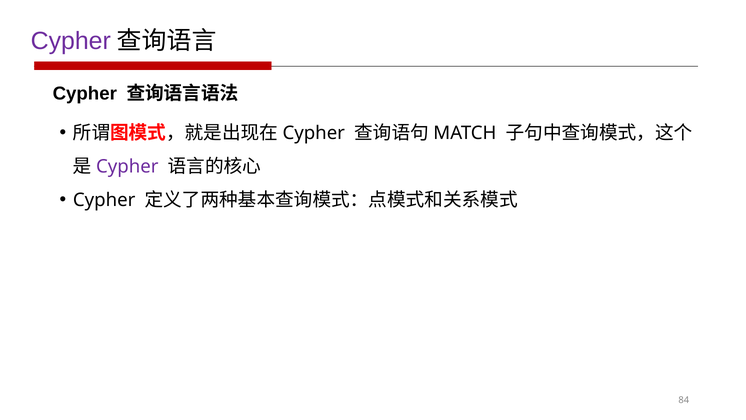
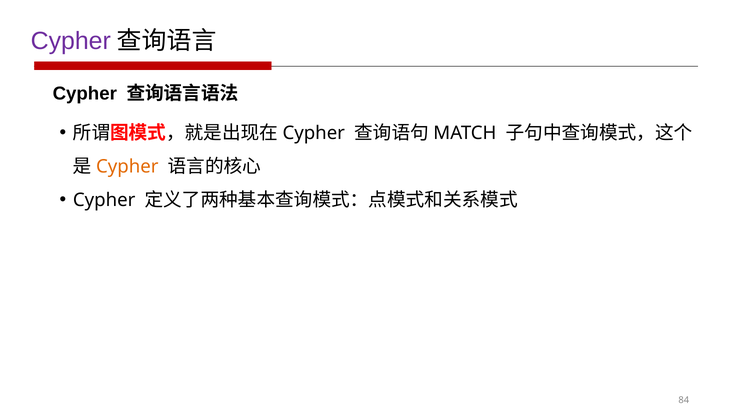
Cypher colour: purple -> orange (127, 167)
